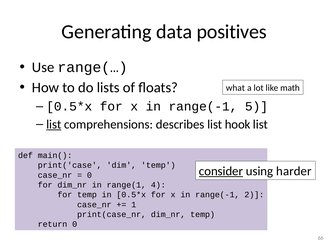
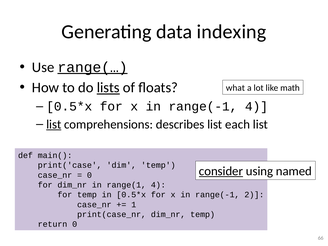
positives: positives -> indexing (231, 32)
range(… underline: none -> present (93, 67)
lists underline: none -> present (108, 88)
range(-1 5: 5 -> 4 (256, 106)
hook: hook -> each (238, 124)
harder: harder -> named (294, 171)
